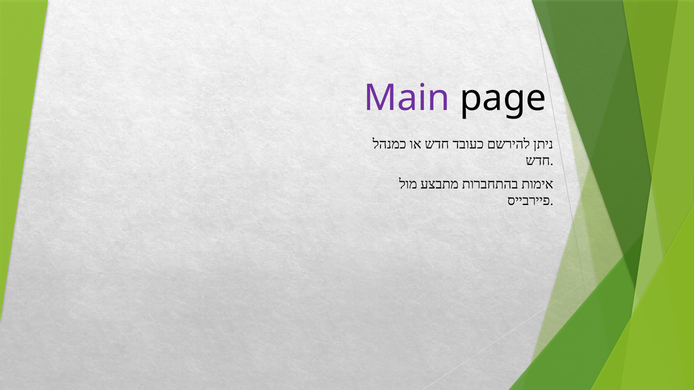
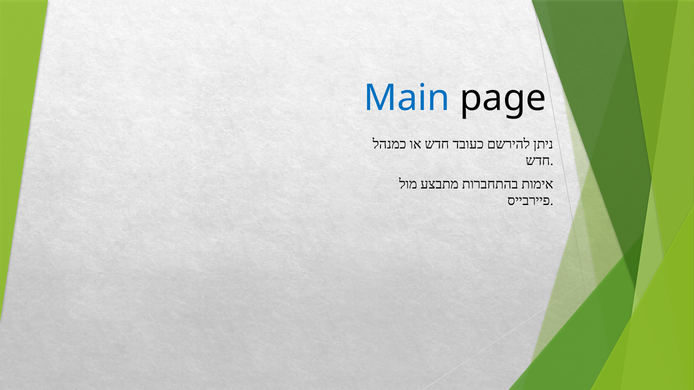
Main colour: purple -> blue (407, 98)
